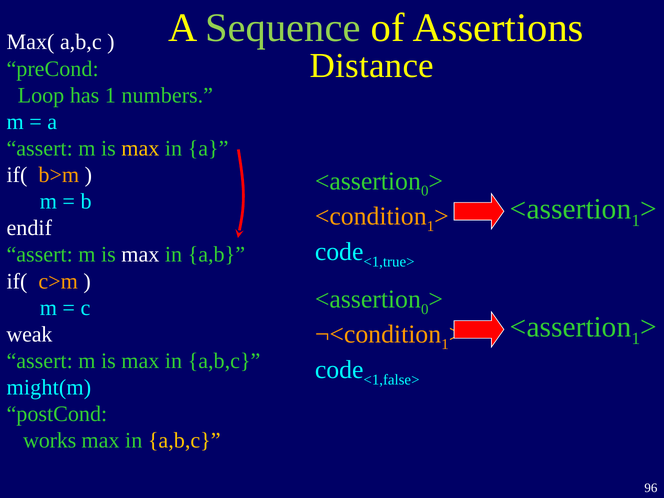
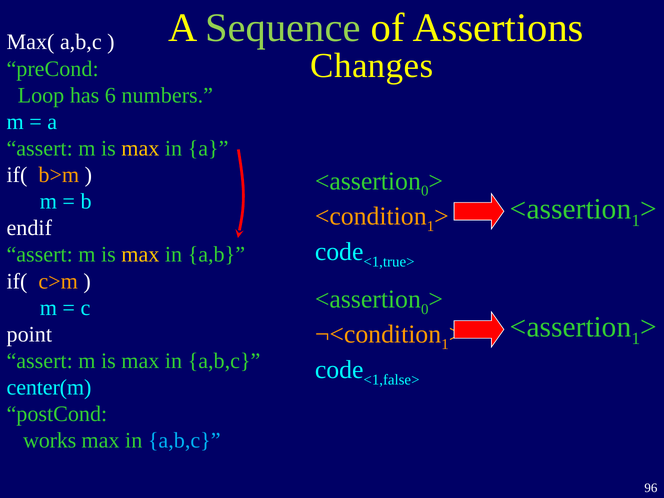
Distance: Distance -> Changes (372, 65)
has 1: 1 -> 6 (110, 95)
max colour: white -> yellow (140, 255)
weak: weak -> point (29, 334)
might(m: might(m -> center(m (49, 387)
a,b,c colour: yellow -> light blue (184, 441)
